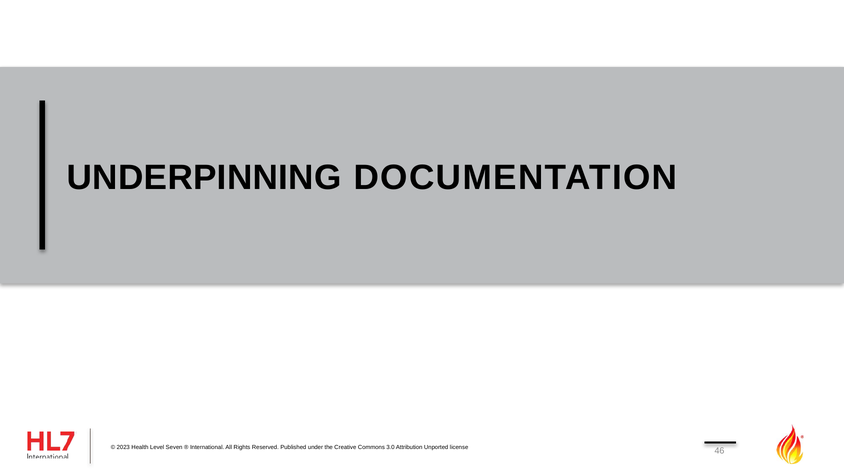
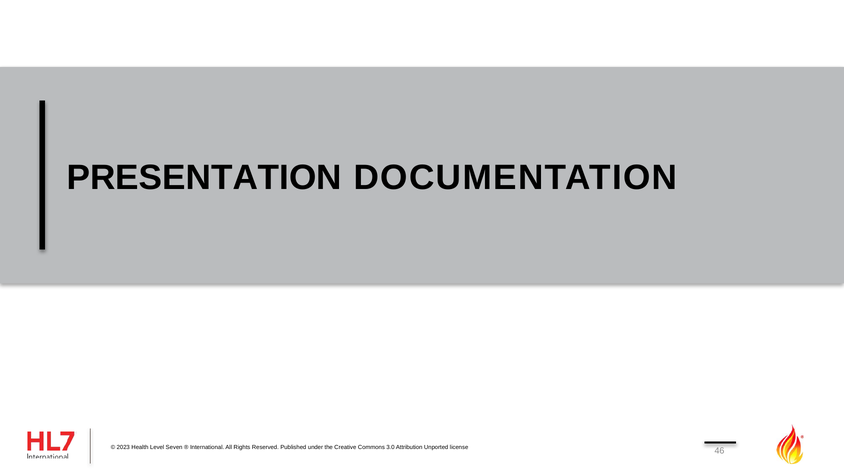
UNDERPINNING: UNDERPINNING -> PRESENTATION (204, 178)
